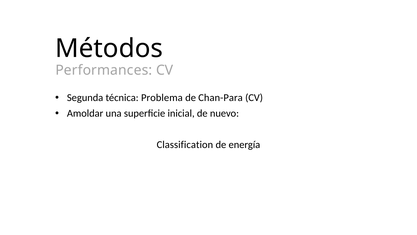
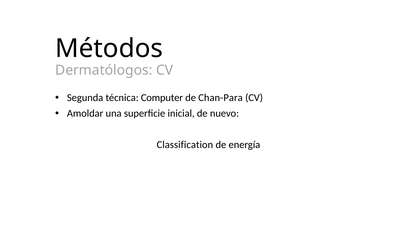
Performances: Performances -> Dermatólogos (104, 70)
Problema: Problema -> Computer (162, 97)
